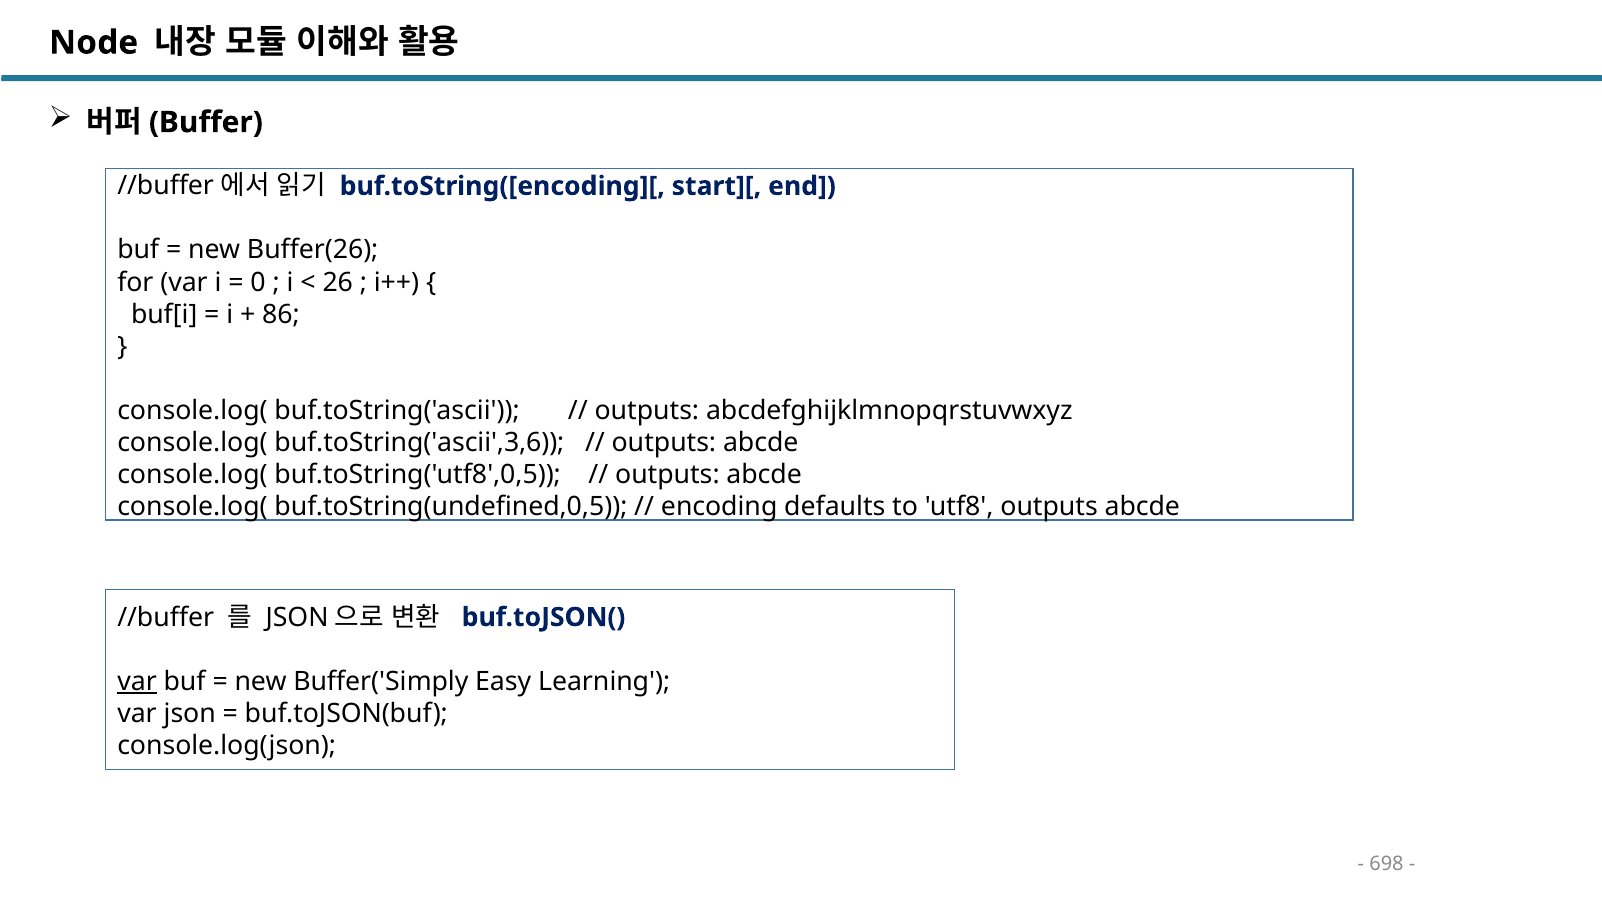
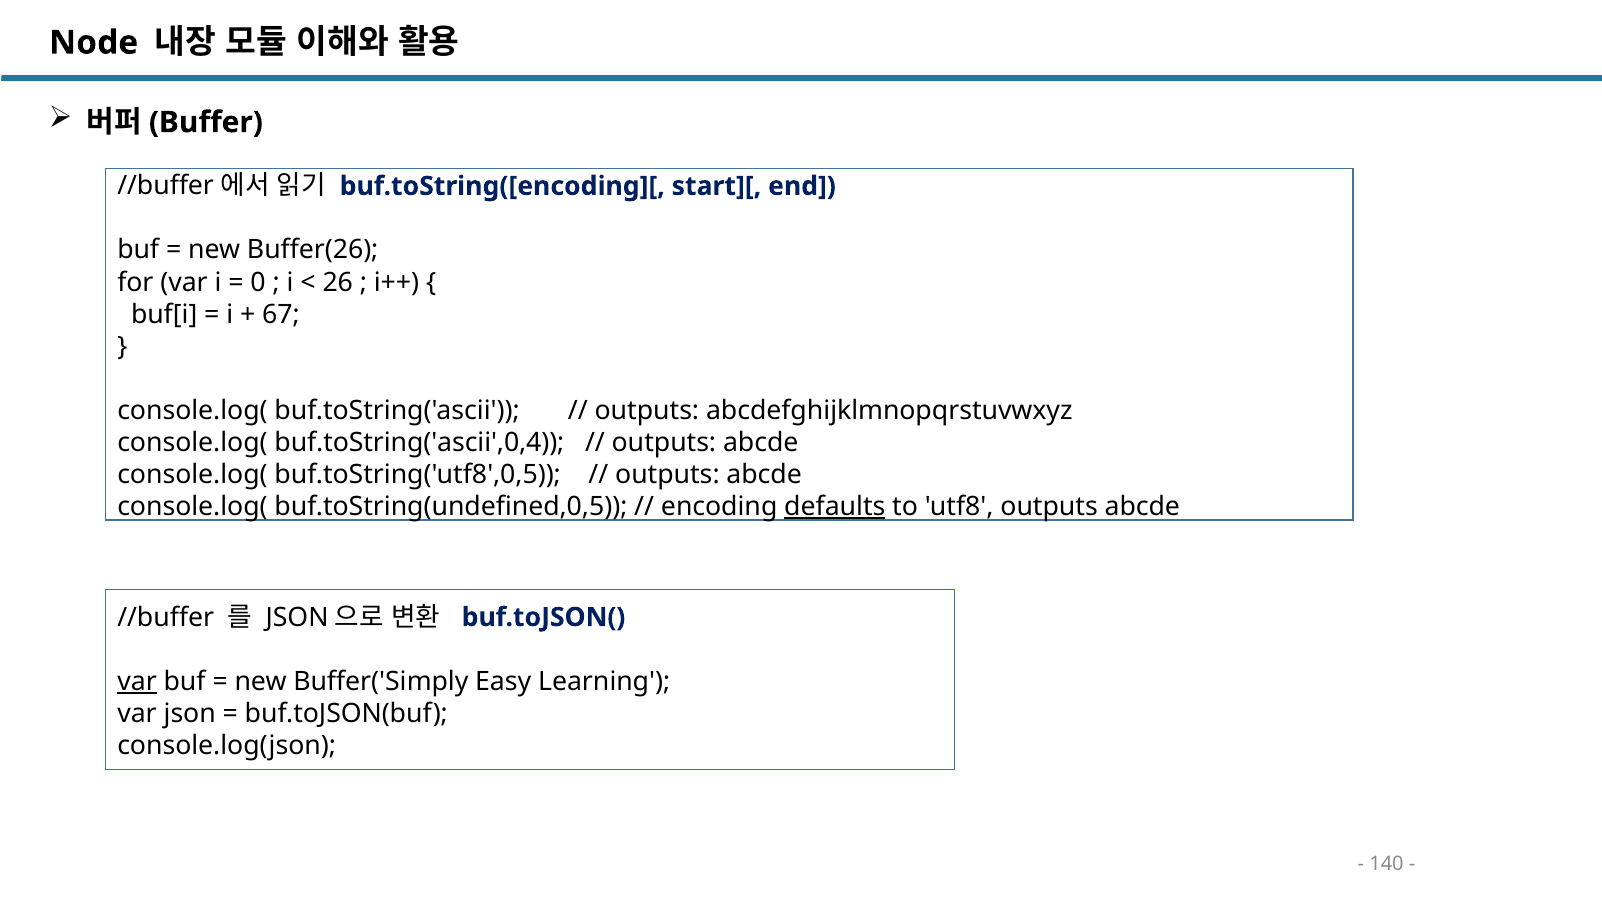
86: 86 -> 67 (281, 314)
buf.toString('ascii',3,6: buf.toString('ascii',3,6 -> buf.toString('ascii',0,4 (419, 442)
defaults underline: none -> present (835, 506)
698: 698 -> 140 (1387, 864)
